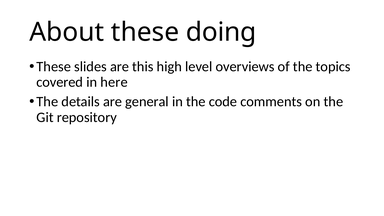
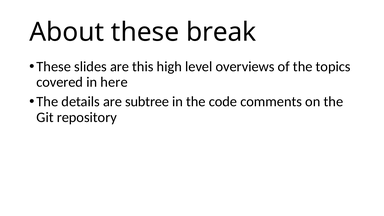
doing: doing -> break (221, 32)
general: general -> subtree (147, 102)
